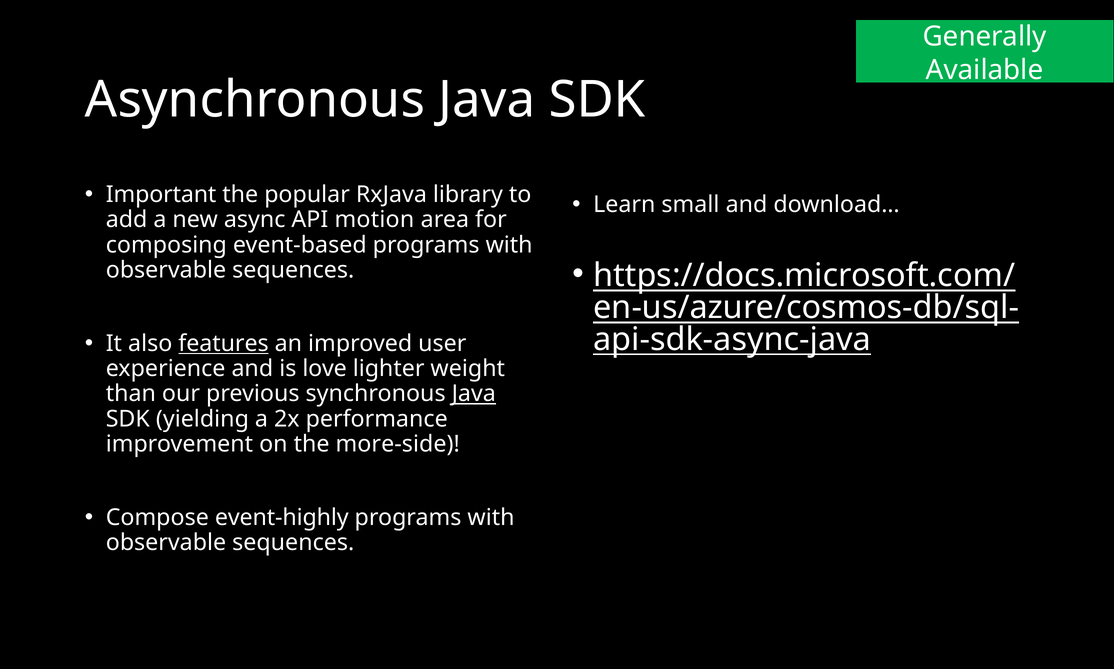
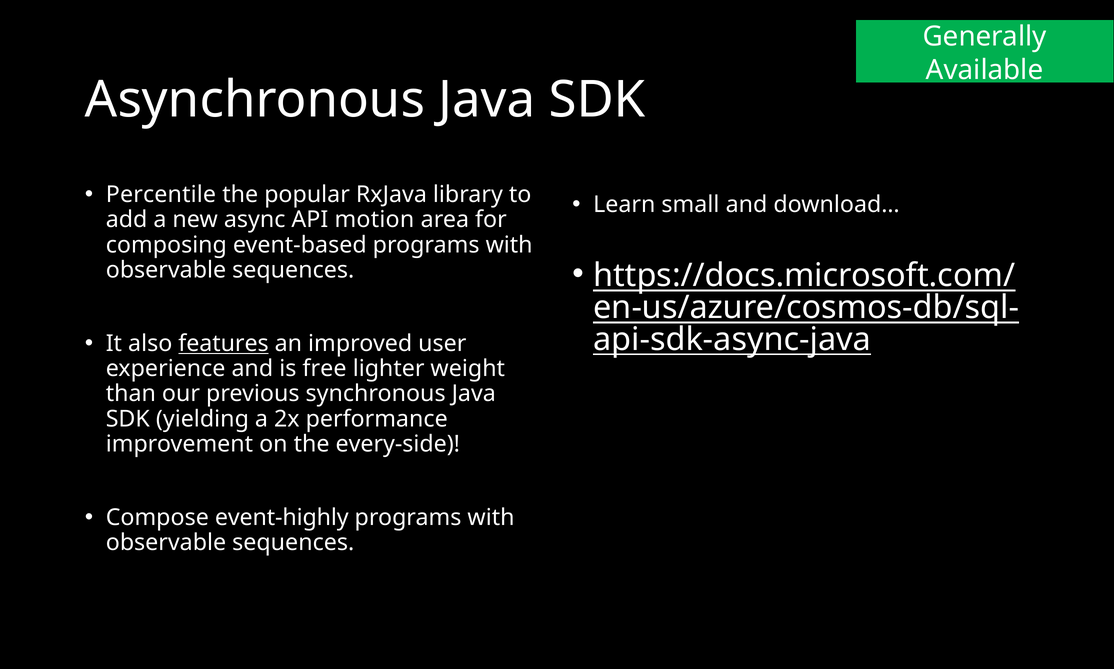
Important: Important -> Percentile (161, 195)
love: love -> free (324, 368)
Java underline: present -> none (474, 393)
more-side: more-side -> every-side (398, 444)
